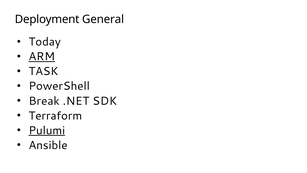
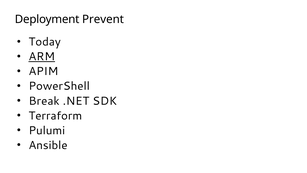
General: General -> Prevent (103, 19)
TASK: TASK -> APIM (43, 71)
Pulumi underline: present -> none (47, 130)
